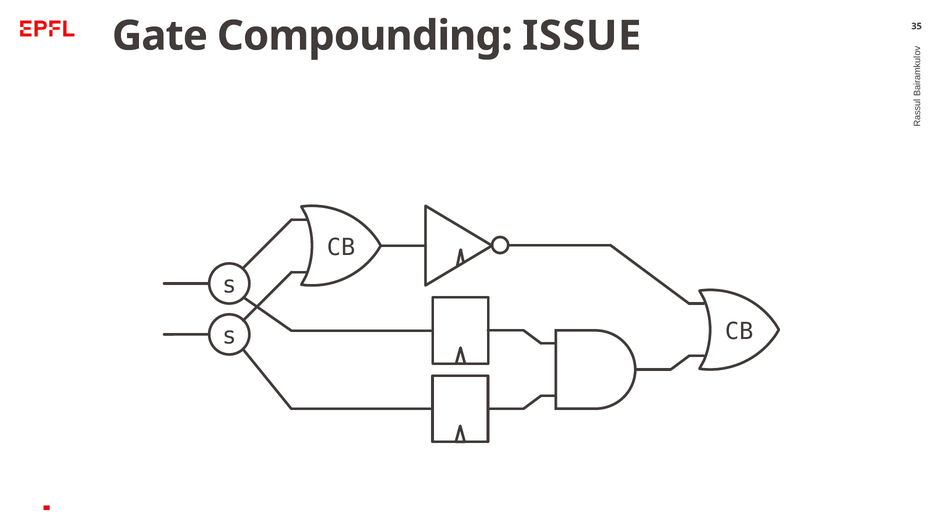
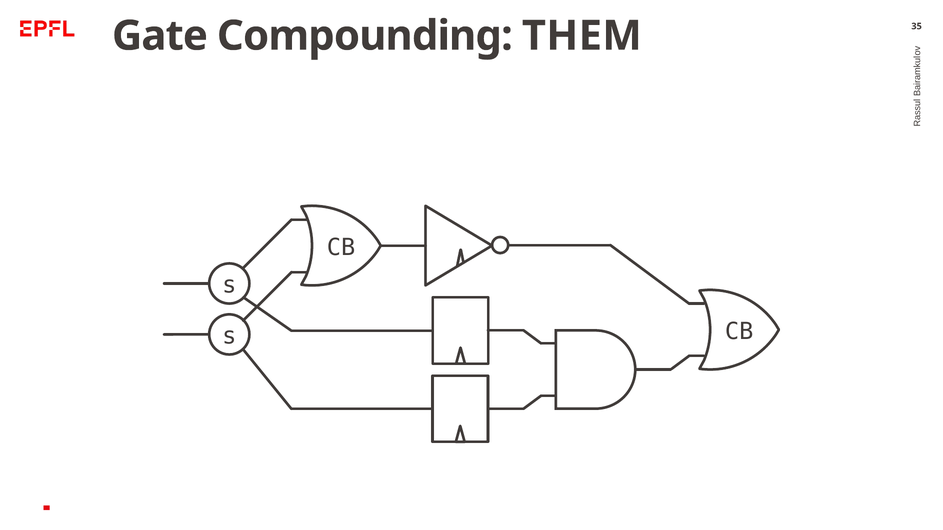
ISSUE: ISSUE -> THEM (582, 36)
